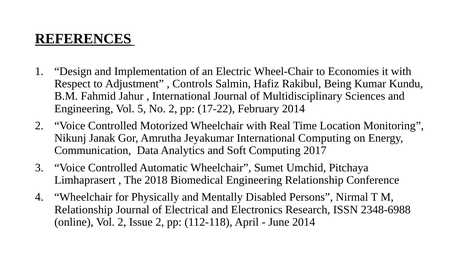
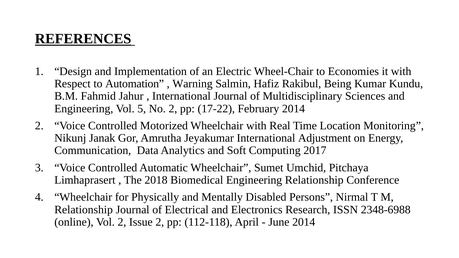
Adjustment: Adjustment -> Automation (135, 84)
Controls: Controls -> Warning (193, 84)
International Computing: Computing -> Adjustment (325, 138)
